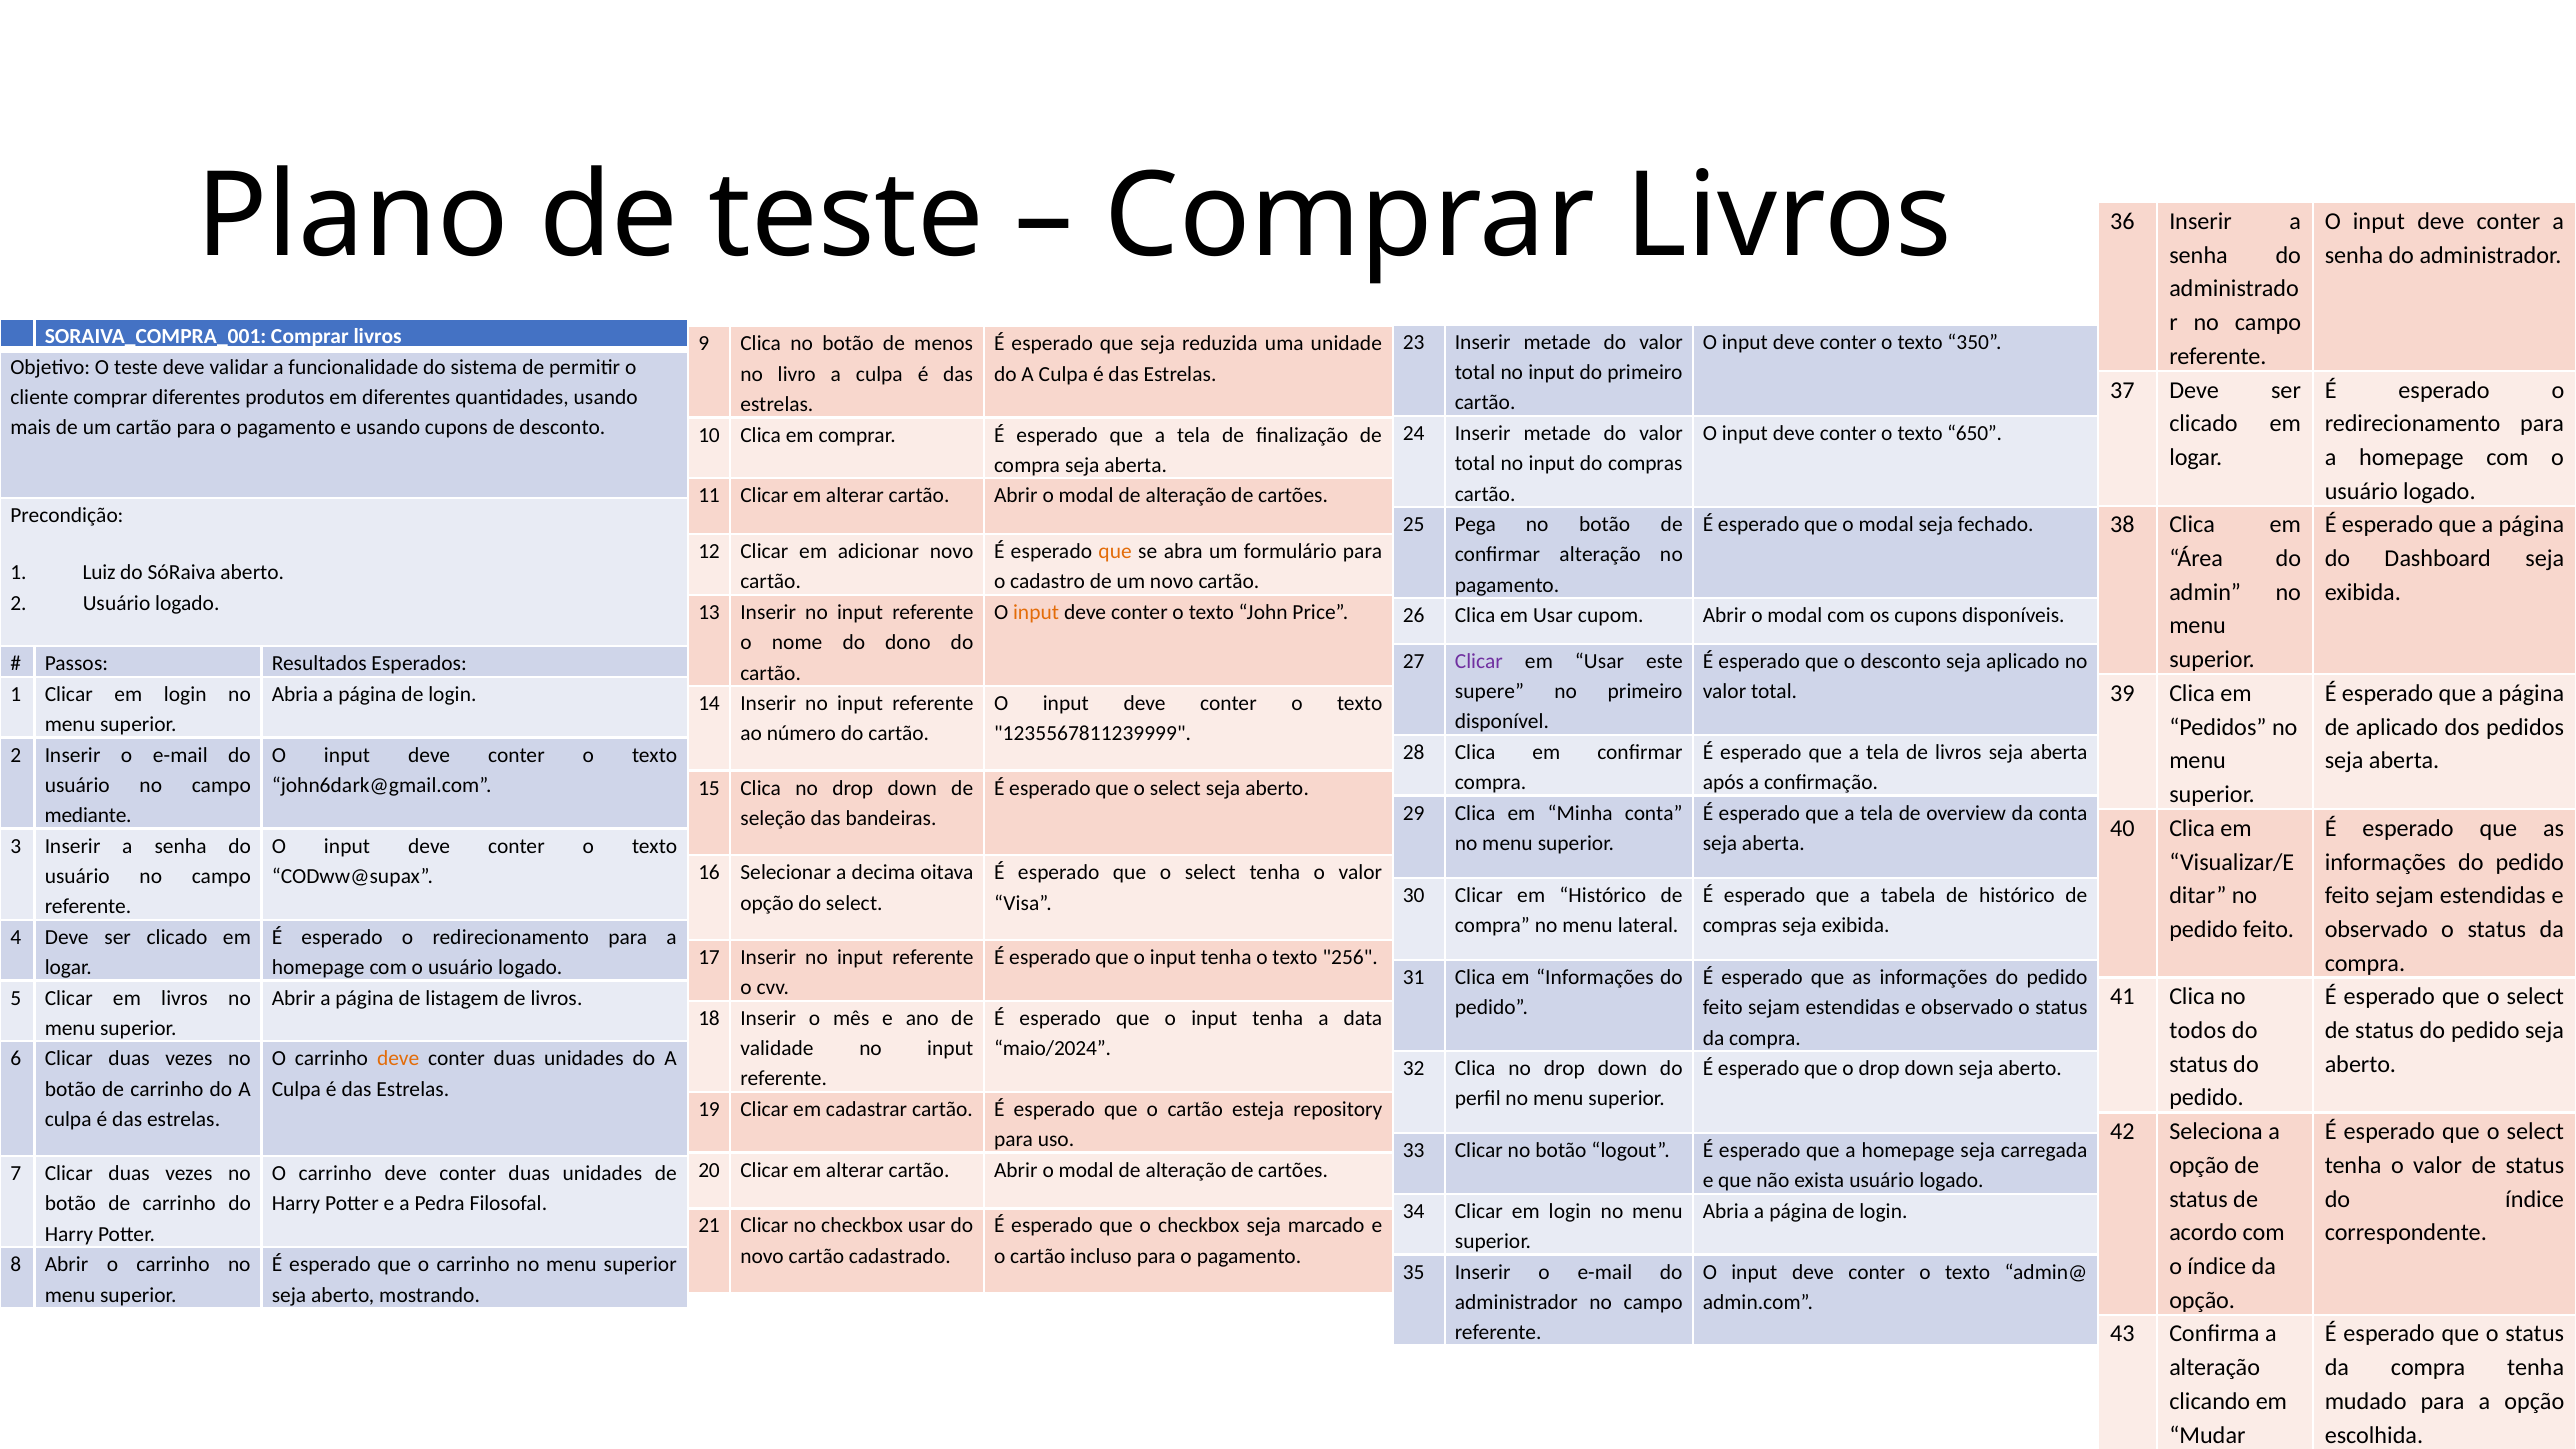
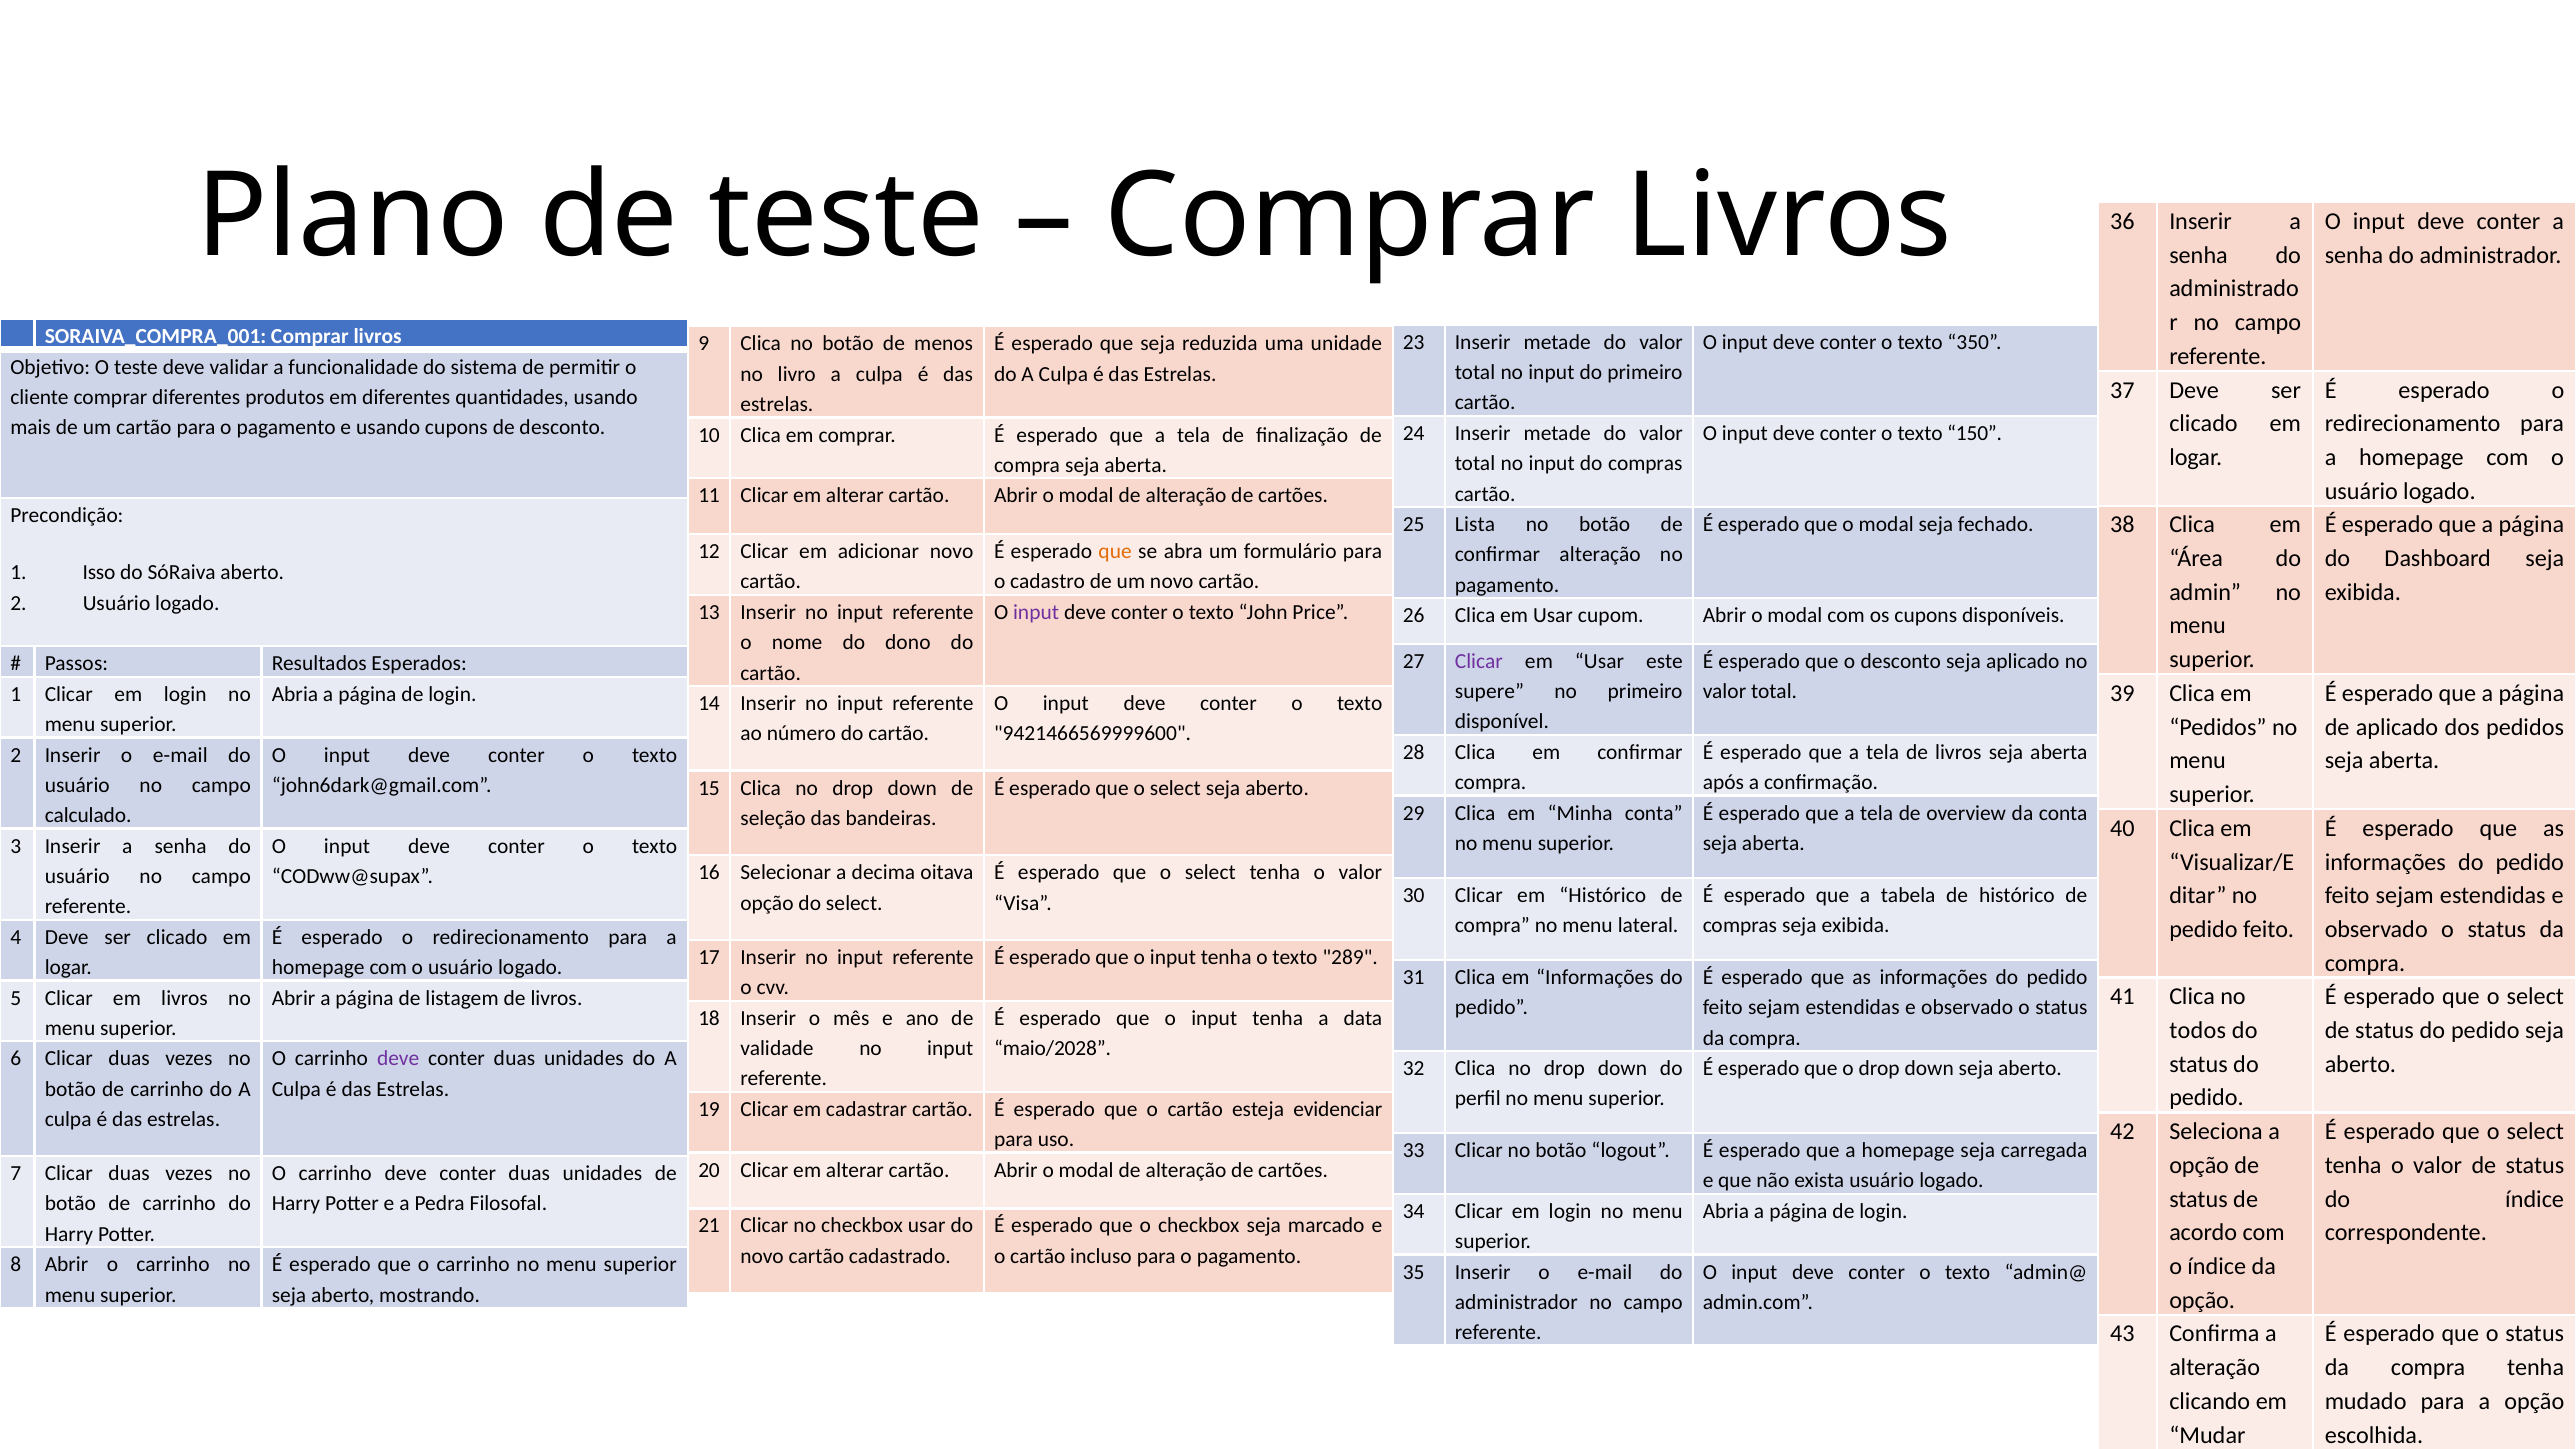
650: 650 -> 150 (1975, 433)
Pega: Pega -> Lista (1475, 524)
Luiz: Luiz -> Isso (99, 573)
input colour: orange -> purple (1036, 612)
1235567811239999: 1235567811239999 -> 9421466569999600 (1093, 734)
mediante: mediante -> calculado (88, 816)
256: 256 -> 289 (1350, 957)
maio/2024: maio/2024 -> maio/2028 (1053, 1049)
deve colour: orange -> purple (398, 1059)
repository: repository -> evidenciar (1338, 1109)
